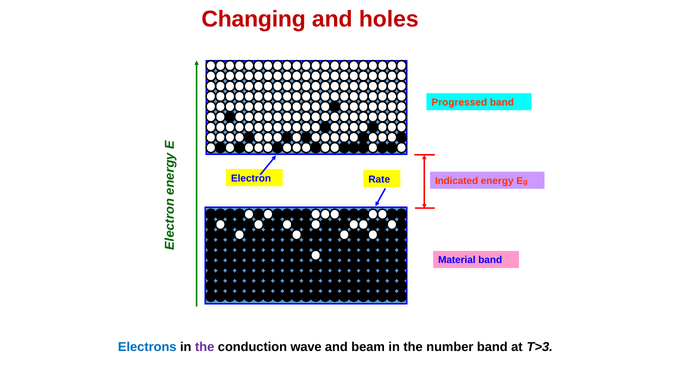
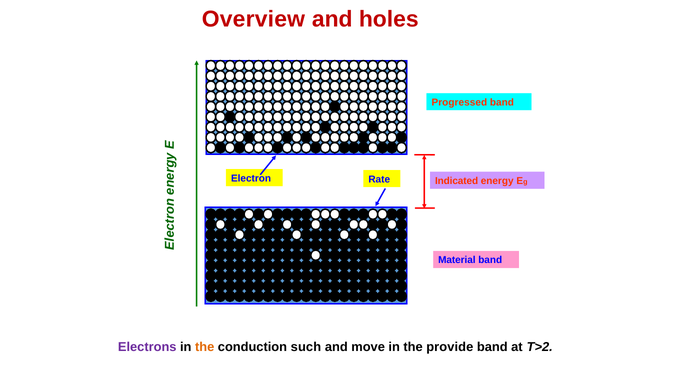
Changing: Changing -> Overview (253, 19)
Electrons colour: blue -> purple (147, 347)
the colour: purple -> orange (205, 347)
wave: wave -> such (306, 347)
beam: beam -> move (368, 347)
number: number -> provide (450, 347)
T>3: T>3 -> T>2 (540, 347)
